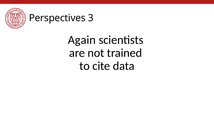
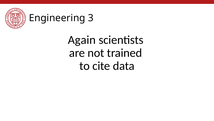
Perspectives: Perspectives -> Engineering (57, 18)
